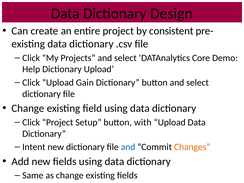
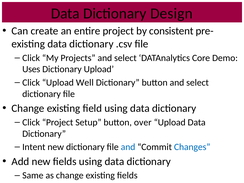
Help: Help -> Uses (31, 69)
Gain: Gain -> Well (85, 83)
with: with -> over (143, 122)
Changes colour: orange -> blue (192, 147)
